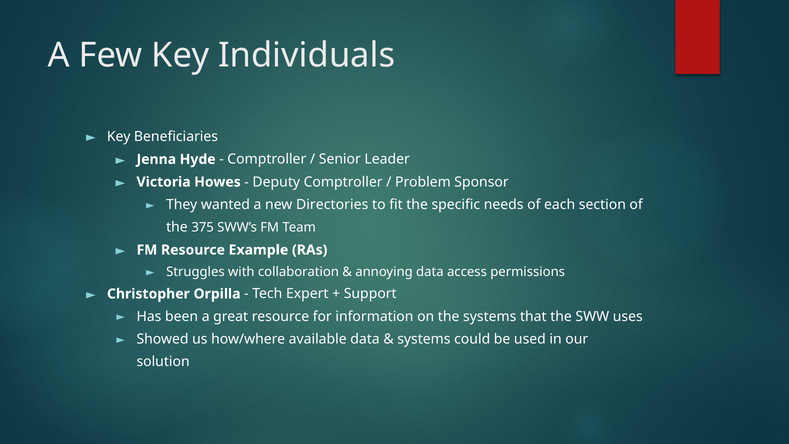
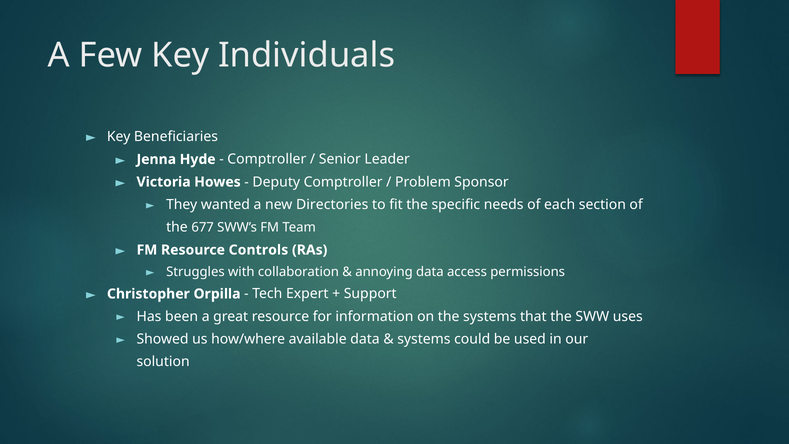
375: 375 -> 677 (203, 227)
Example: Example -> Controls (258, 250)
